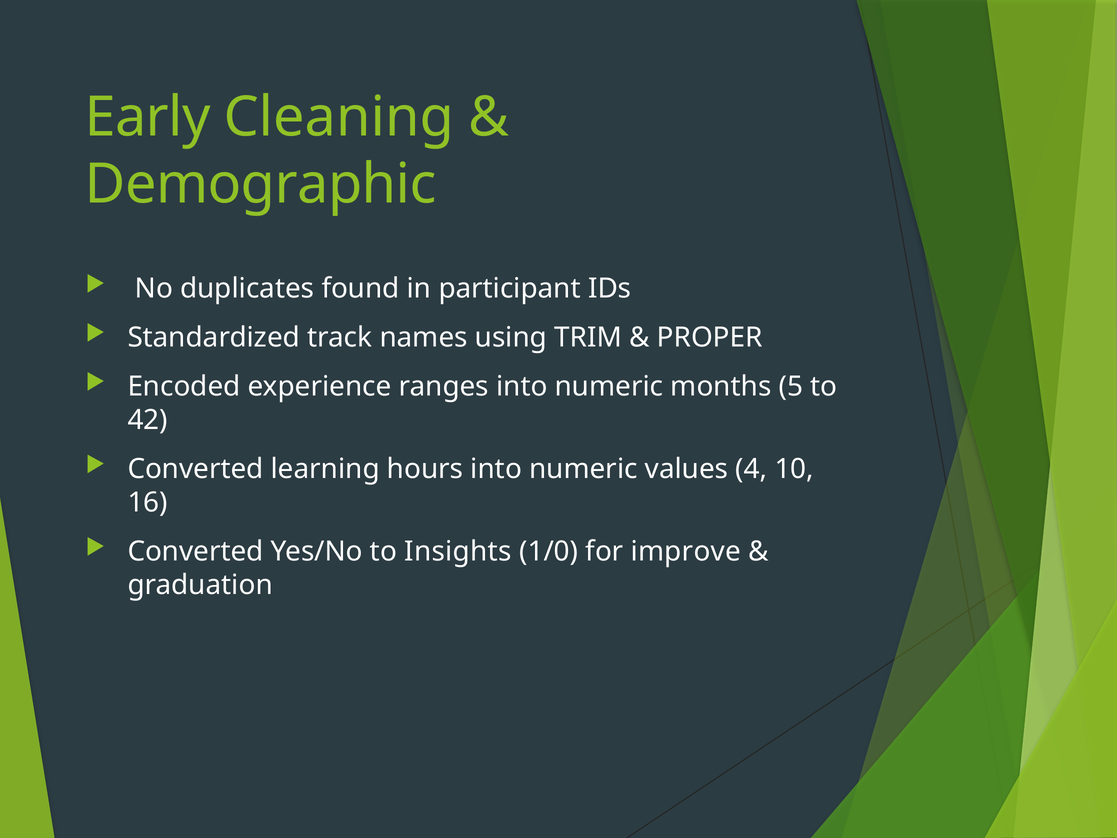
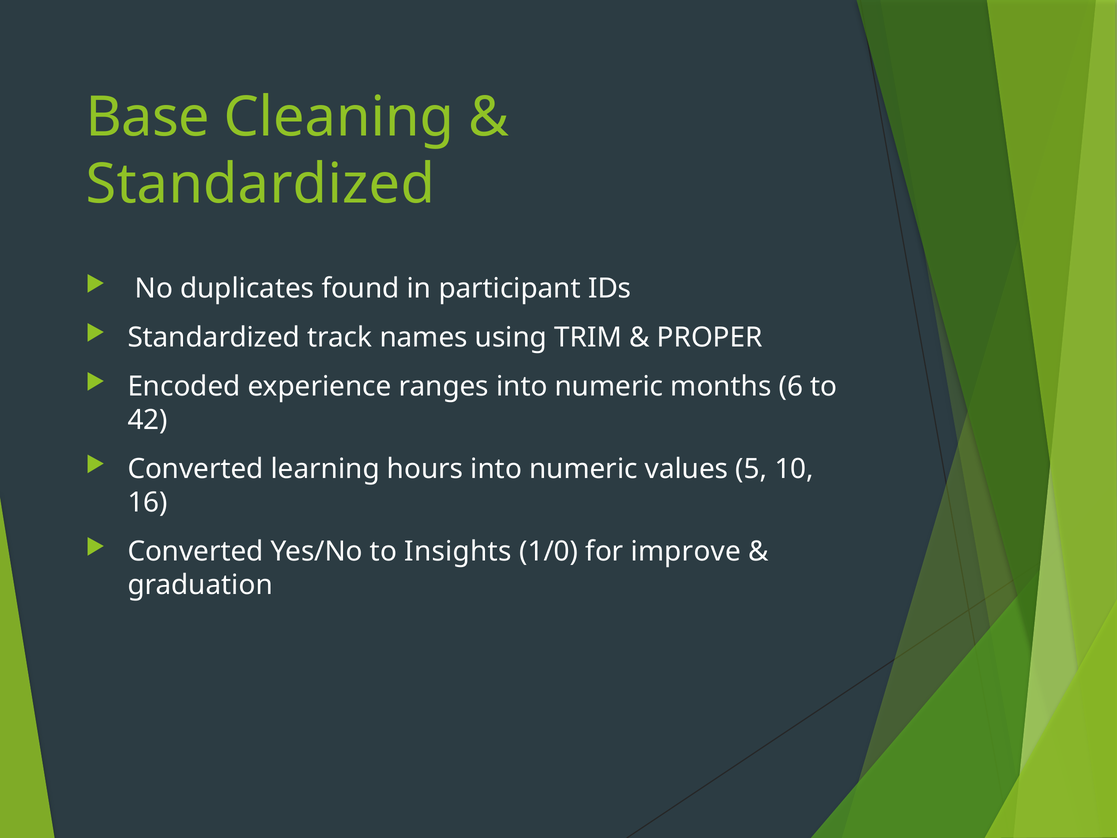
Early: Early -> Base (148, 117)
Demographic: Demographic -> Standardized (260, 184)
5: 5 -> 6 (791, 386)
4: 4 -> 5 (751, 469)
